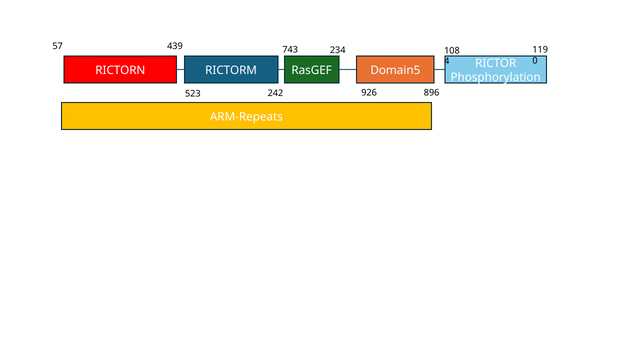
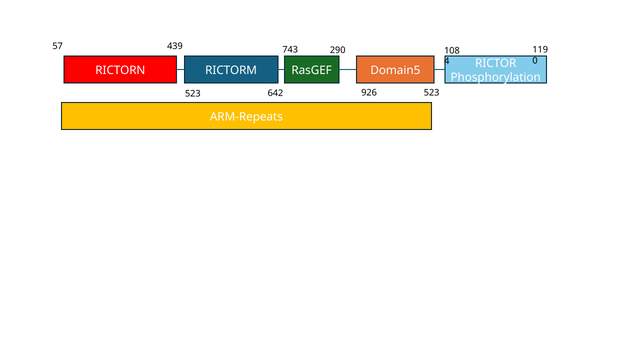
234: 234 -> 290 (338, 50)
926 896: 896 -> 523 (432, 93)
242: 242 -> 642 (275, 93)
